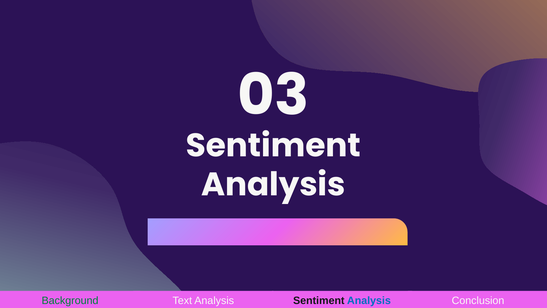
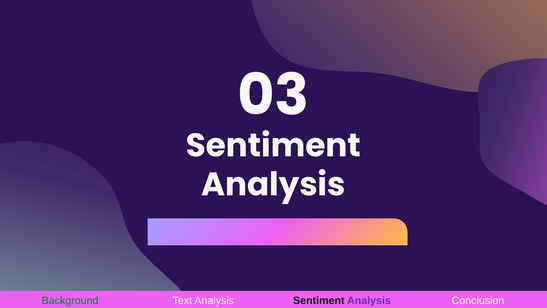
Analysis colour: blue -> purple (369, 300)
